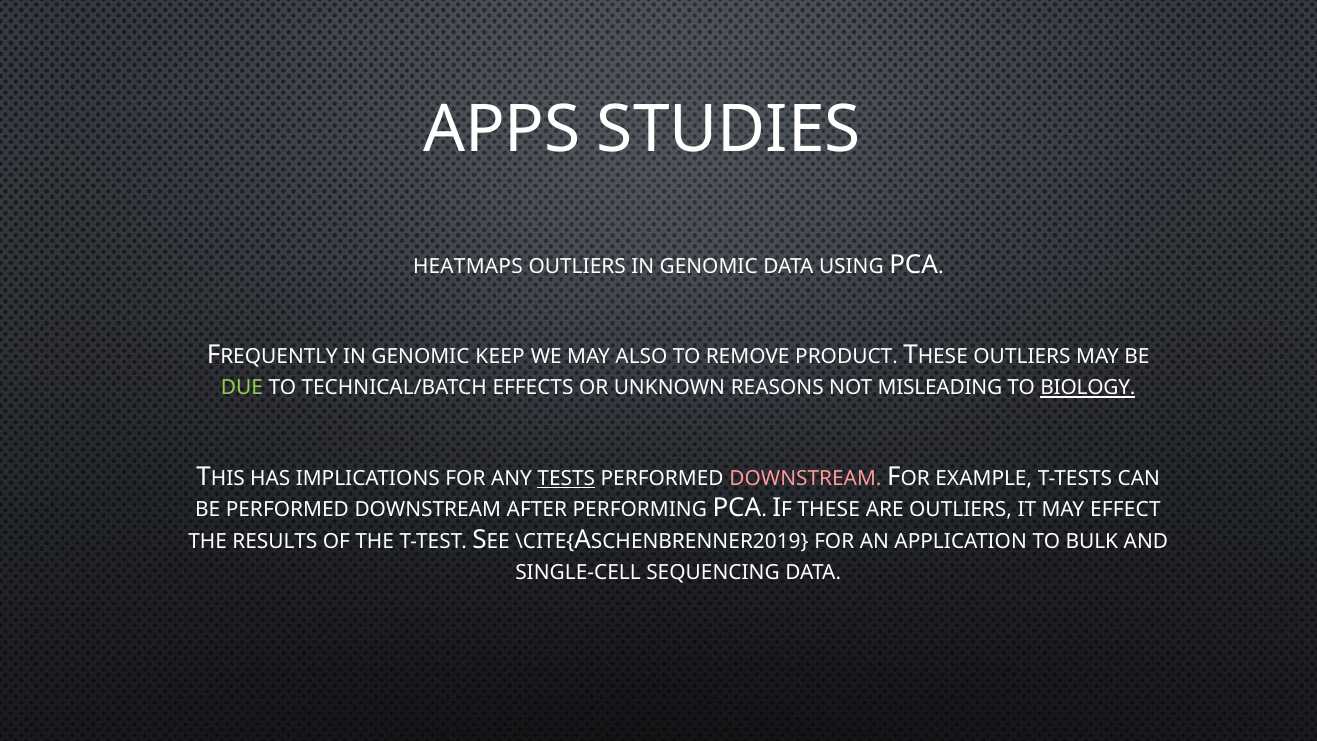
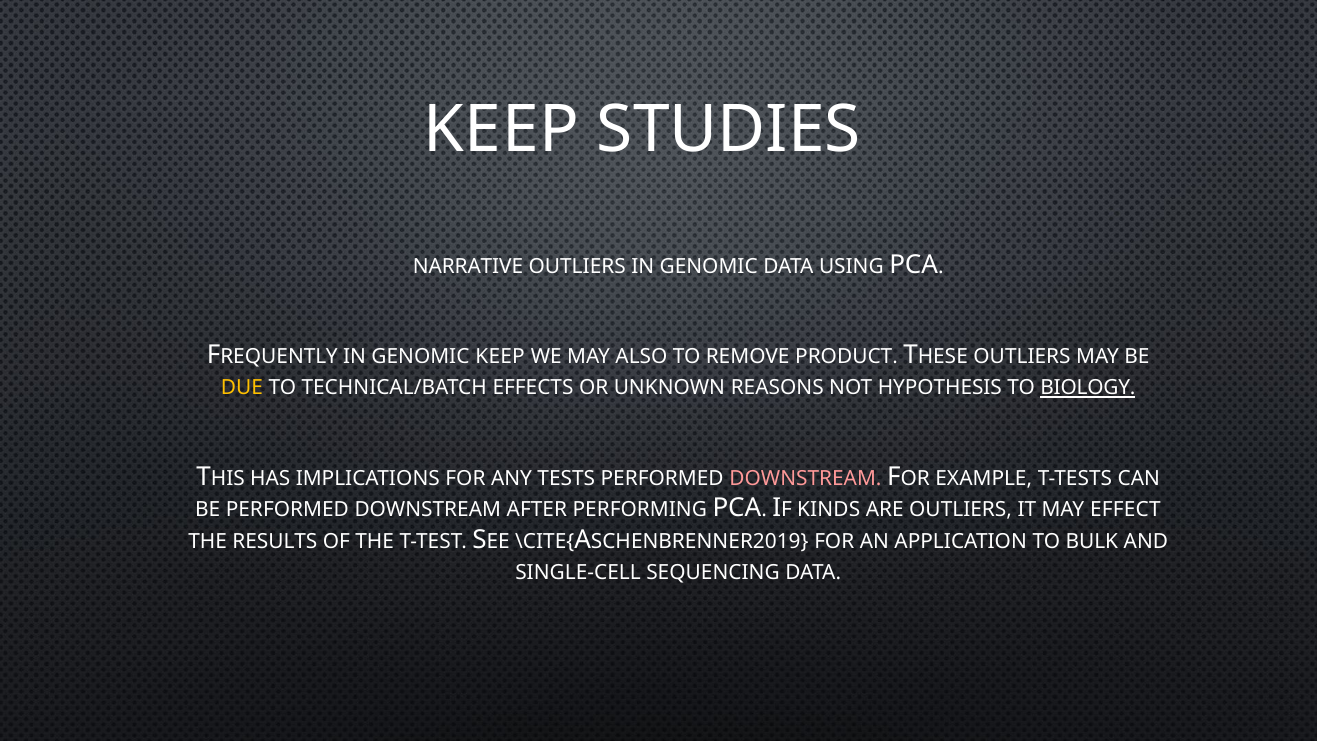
APPS: APPS -> KEEP (501, 130)
HEATMAPS: HEATMAPS -> NARRATIVE (468, 266)
DUE colour: light green -> yellow (242, 388)
MISLEADING: MISLEADING -> HYPOTHESIS (940, 388)
TESTS underline: present -> none (566, 478)
THESE: THESE -> KINDS (829, 510)
